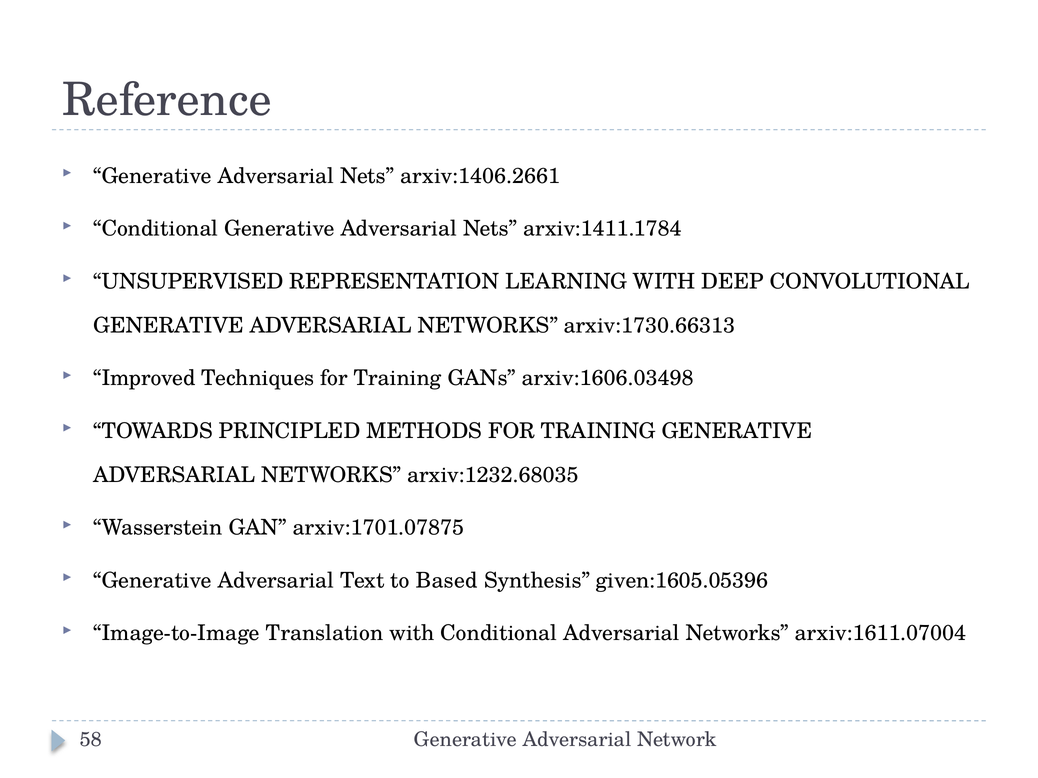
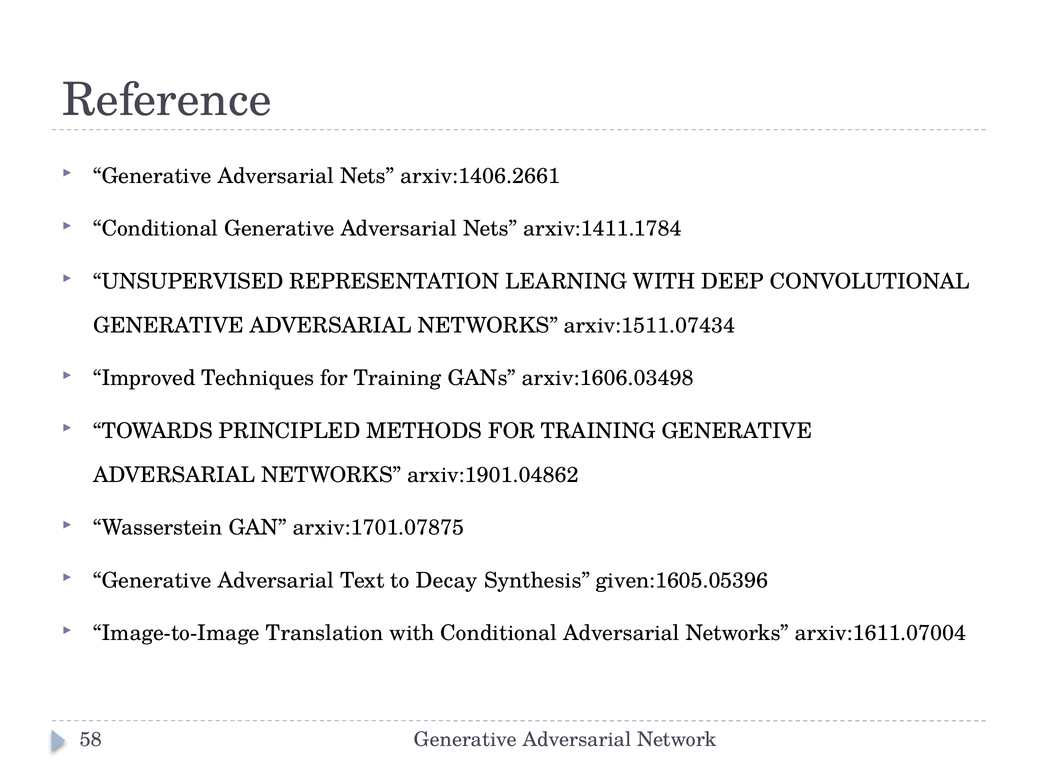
arxiv:1730.66313: arxiv:1730.66313 -> arxiv:1511.07434 (650, 326)
arxiv:1232.68035: arxiv:1232.68035 -> arxiv:1901.04862 (493, 475)
Based: Based -> Decay (447, 581)
